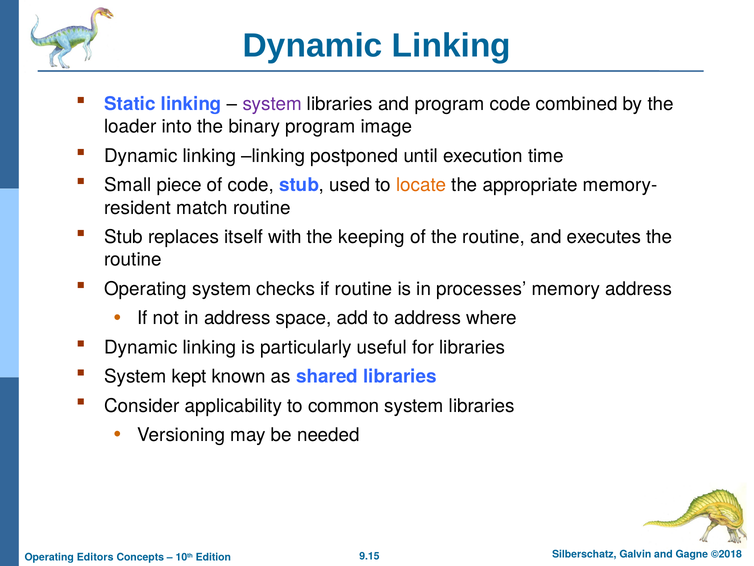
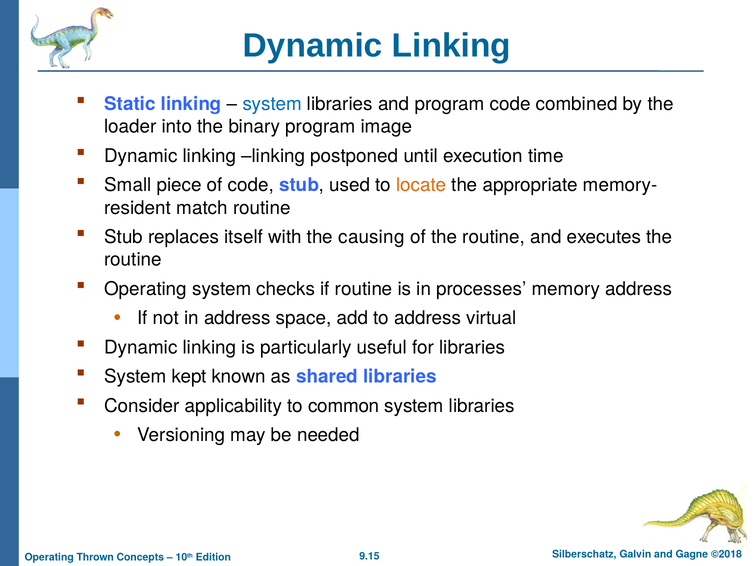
system colour: purple -> blue (272, 104)
keeping: keeping -> causing (371, 237)
where: where -> virtual (491, 318)
Editors: Editors -> Thrown (95, 557)
